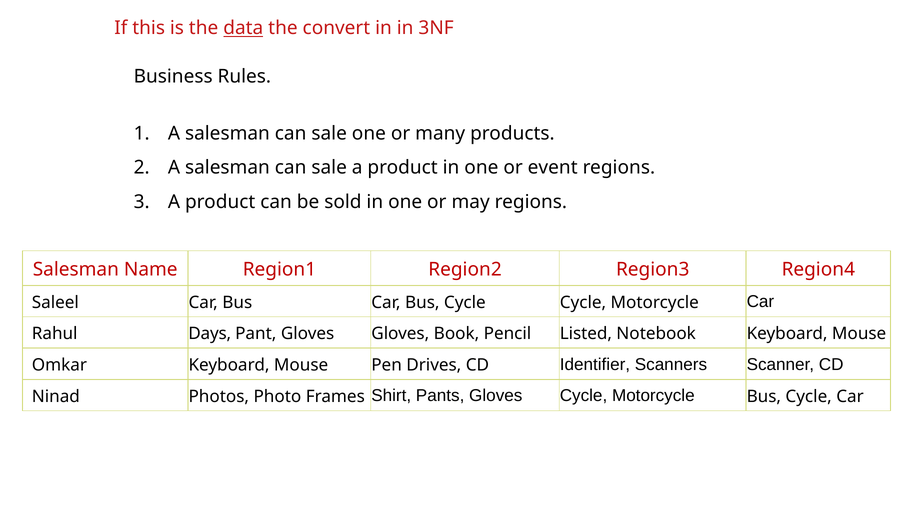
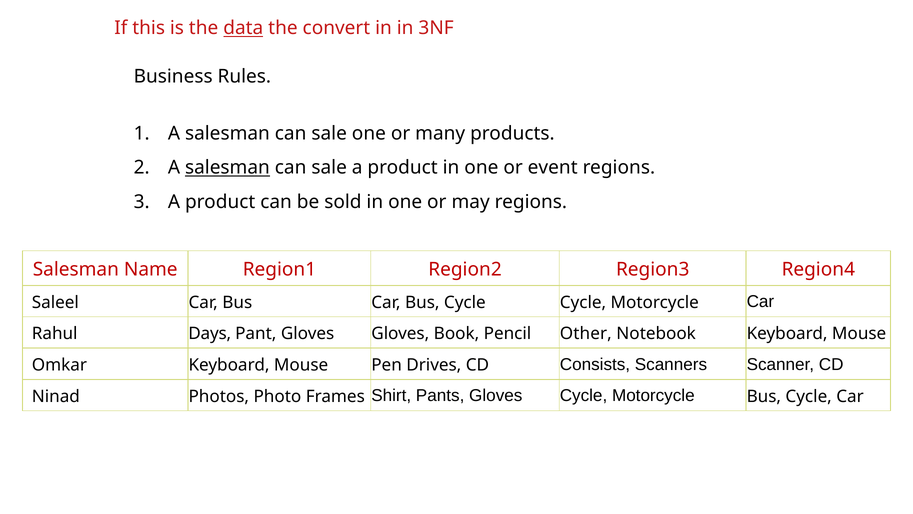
salesman underline: none -> present (227, 168)
Listed: Listed -> Other (586, 333)
Identifier: Identifier -> Consists (595, 364)
